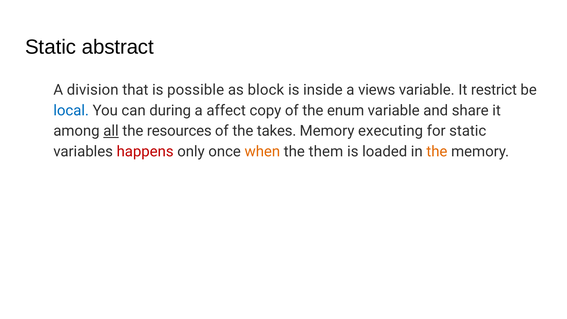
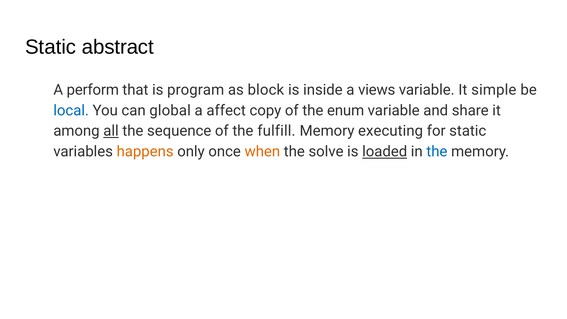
division: division -> perform (93, 90)
possible: possible -> program (196, 90)
restrict: restrict -> simple (494, 90)
during: during -> global (170, 110)
resources: resources -> sequence (179, 131)
takes: takes -> fulfill (276, 131)
happens colour: red -> orange (145, 152)
them: them -> solve (326, 152)
loaded underline: none -> present (385, 152)
the colour: orange -> blue (437, 152)
